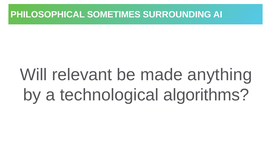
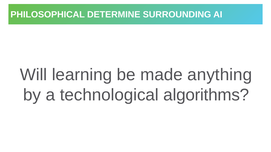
SOMETIMES: SOMETIMES -> DETERMINE (114, 15)
relevant: relevant -> learning (82, 75)
